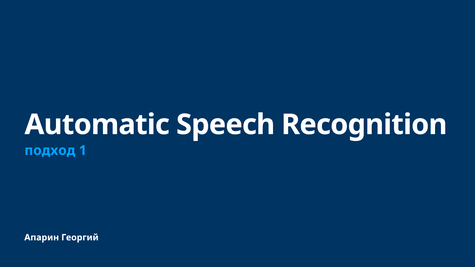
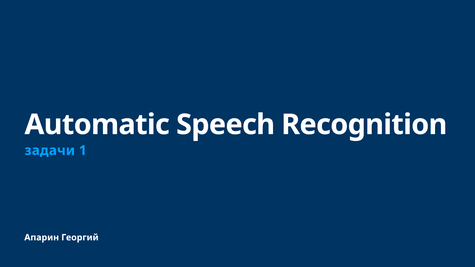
подход: подход -> задачи (50, 151)
